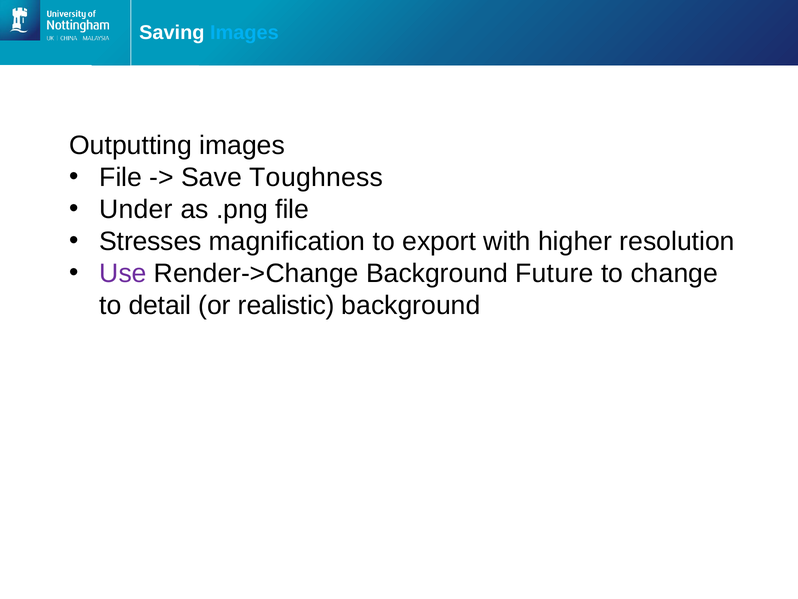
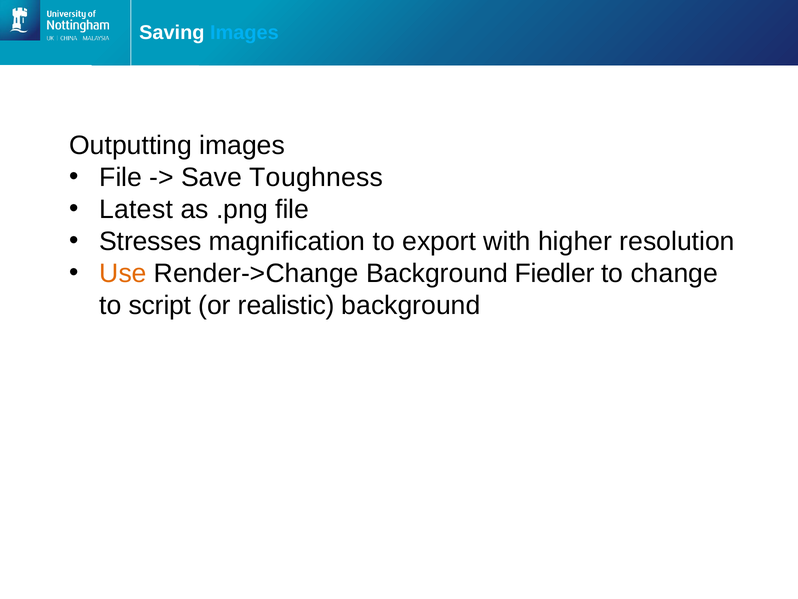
Under: Under -> Latest (136, 209)
Use colour: purple -> orange (123, 273)
Future: Future -> Fiedler (555, 273)
detail: detail -> script (160, 305)
